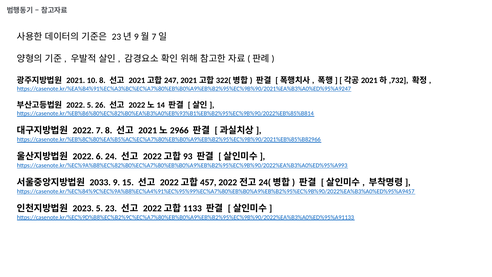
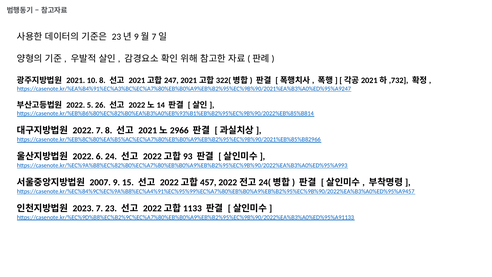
2033: 2033 -> 2007 (100, 182)
2023 5: 5 -> 7 (99, 208)
